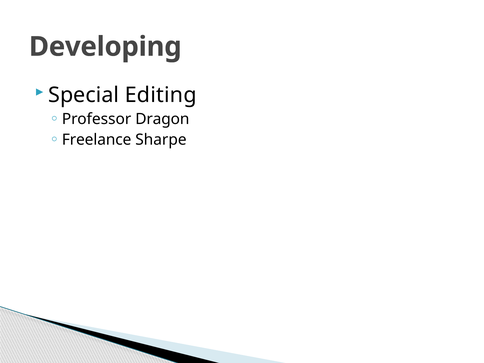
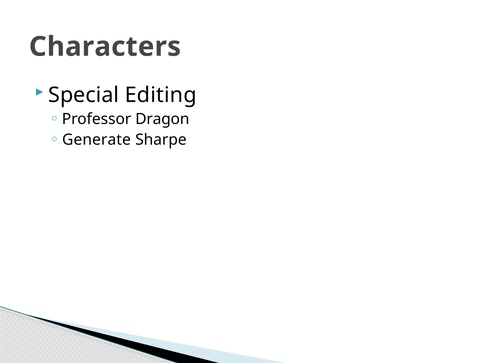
Developing: Developing -> Characters (105, 47)
Freelance: Freelance -> Generate (96, 140)
